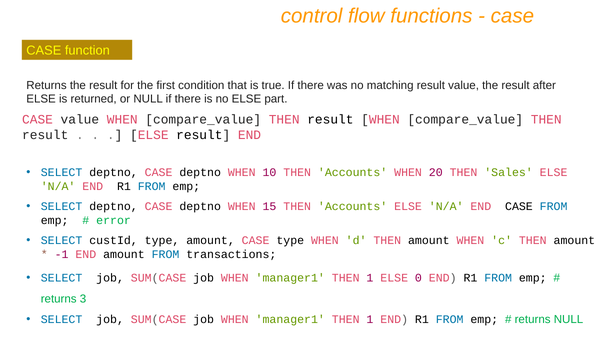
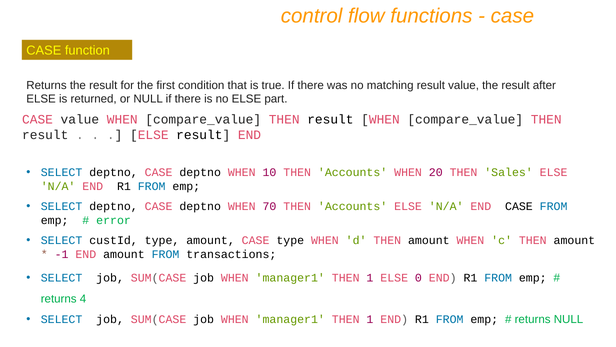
15: 15 -> 70 (269, 206)
3: 3 -> 4 (83, 298)
